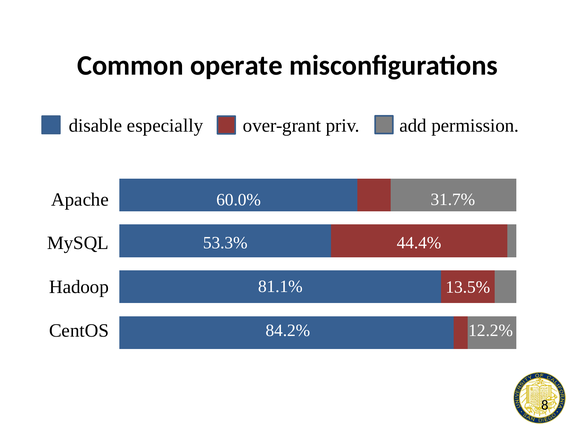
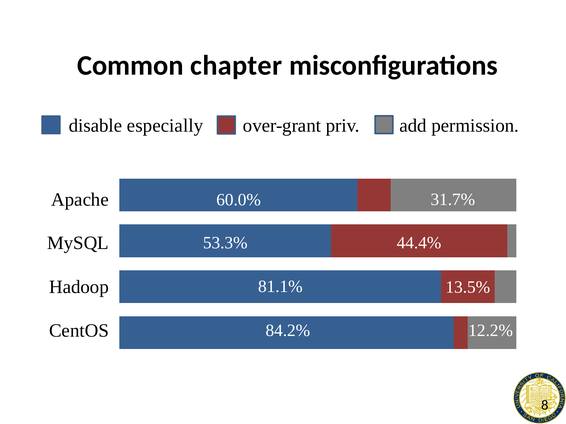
operate: operate -> chapter (236, 66)
